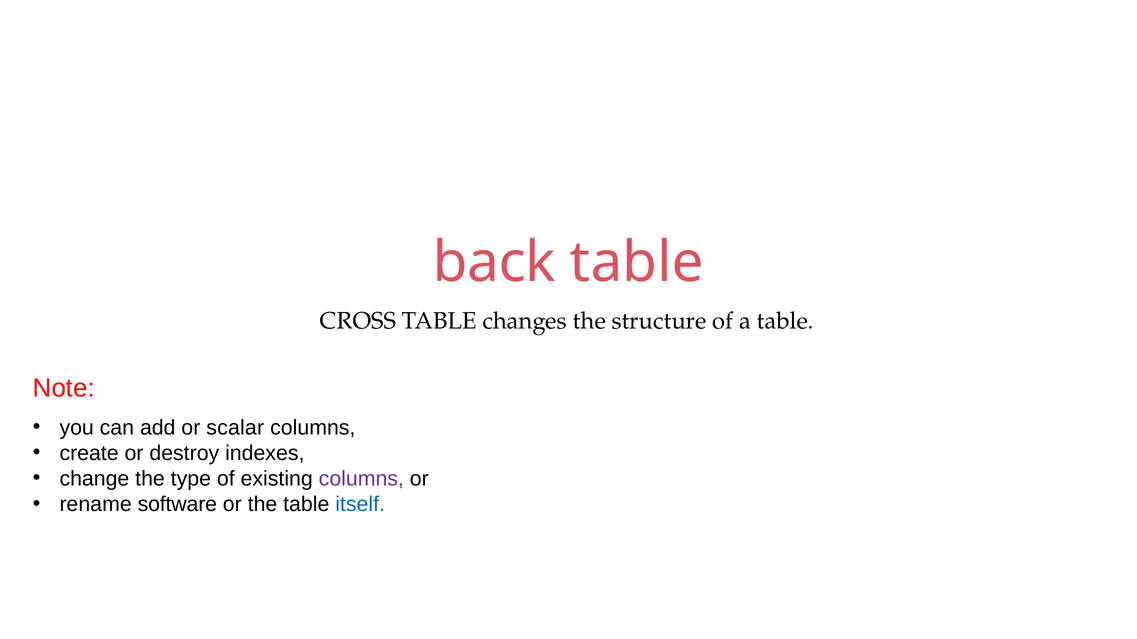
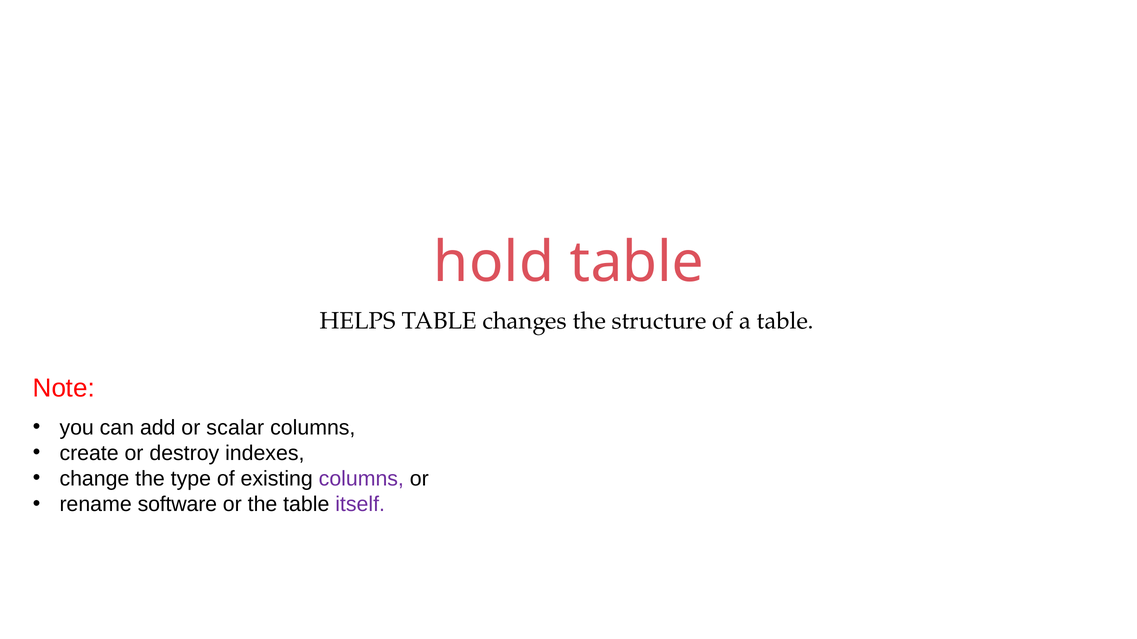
back: back -> hold (494, 263)
CROSS: CROSS -> HELPS (358, 321)
itself colour: blue -> purple (360, 505)
